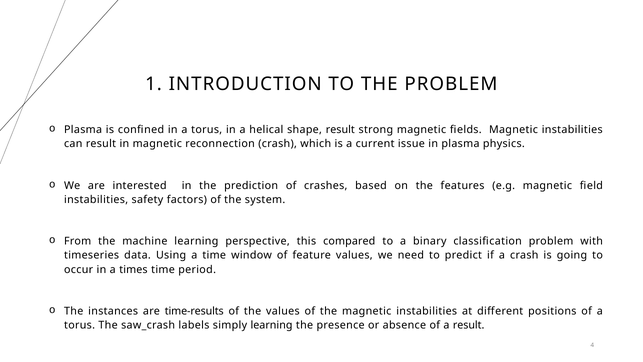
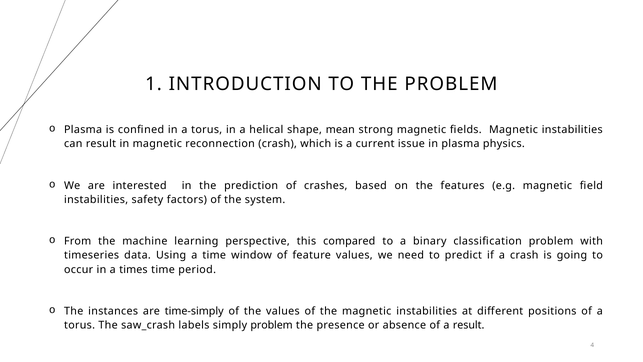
shape result: result -> mean (340, 130)
time-results: time-results -> time-simply (194, 311)
simply learning: learning -> problem (272, 325)
